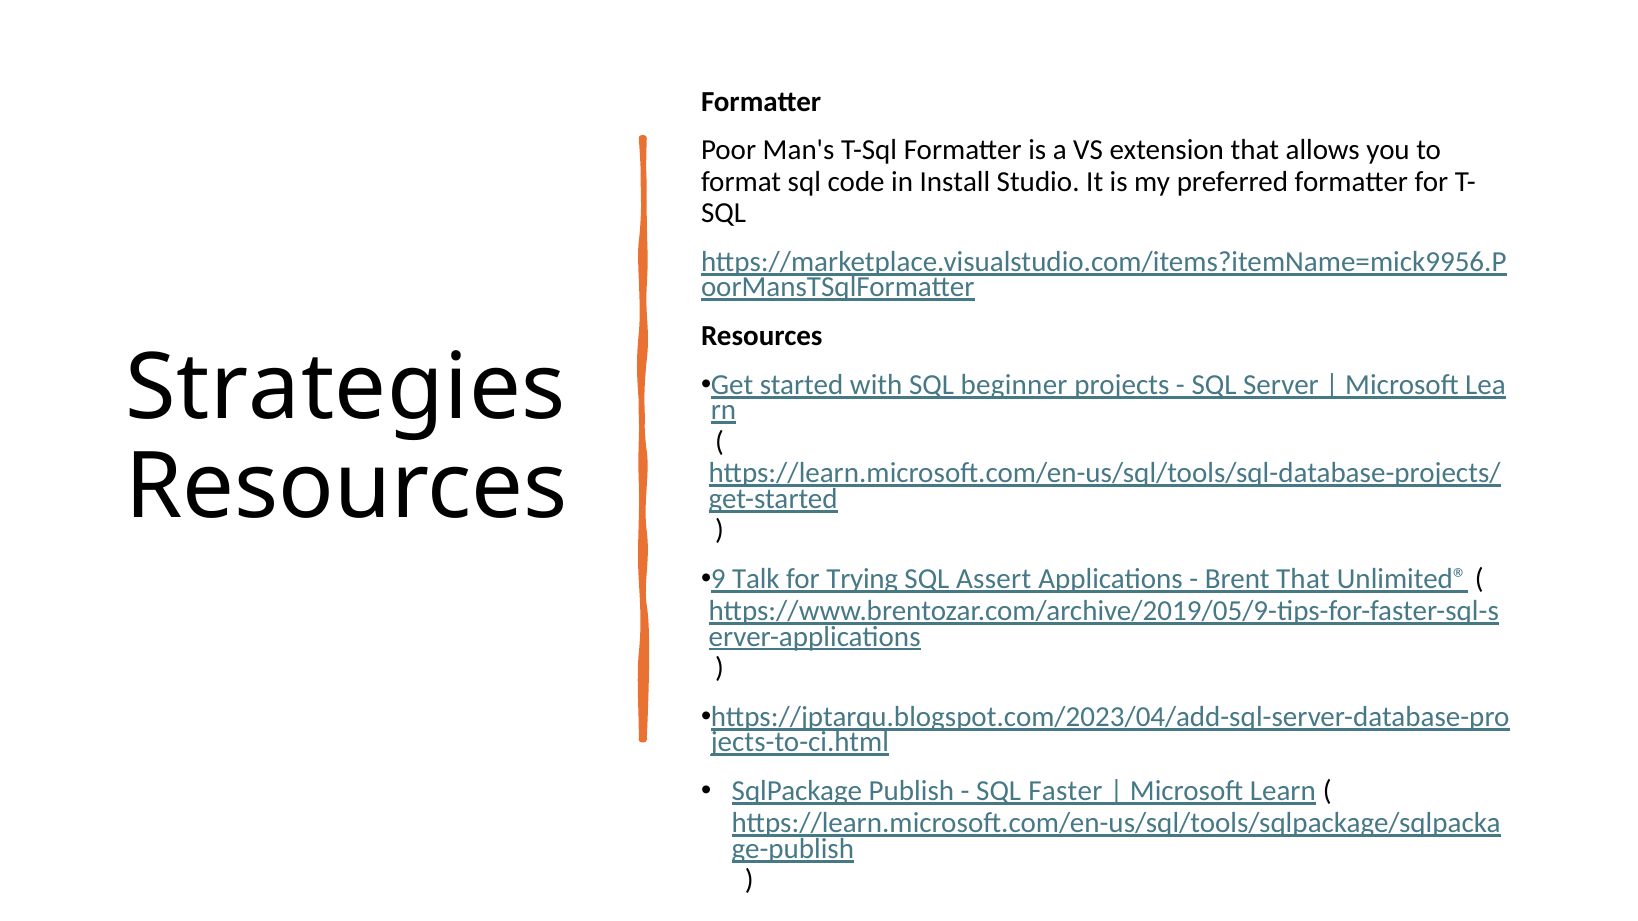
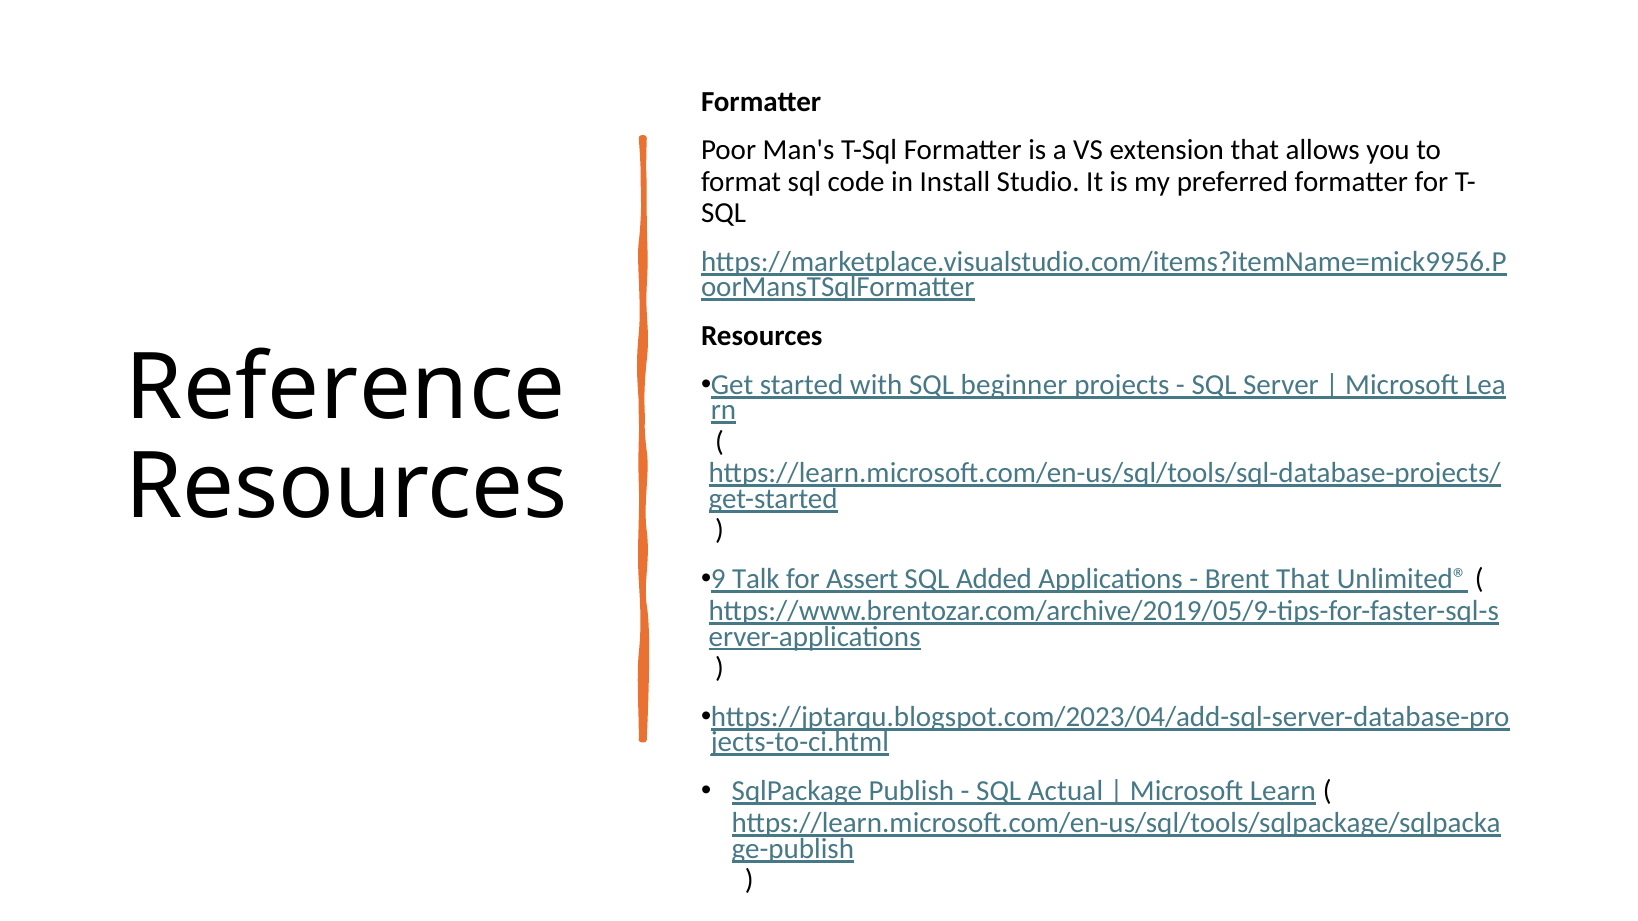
Strategies: Strategies -> Reference (346, 388)
Trying: Trying -> Assert (862, 579)
Assert: Assert -> Added (994, 579)
Faster: Faster -> Actual (1065, 792)
